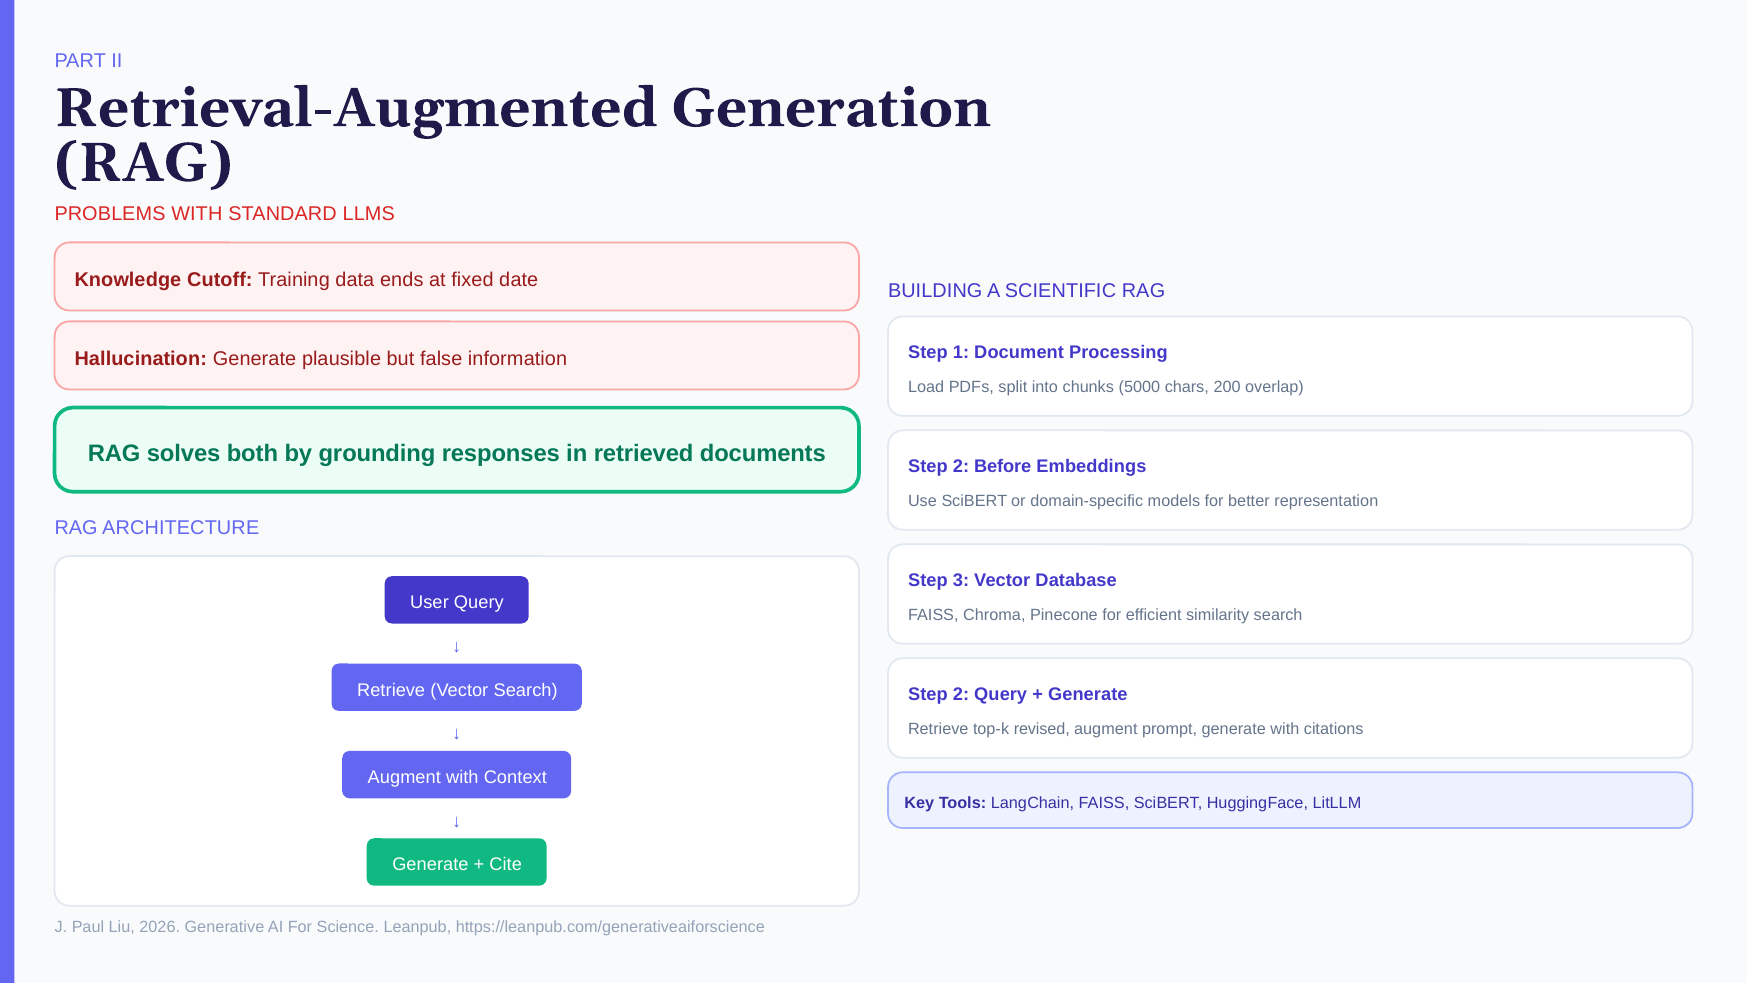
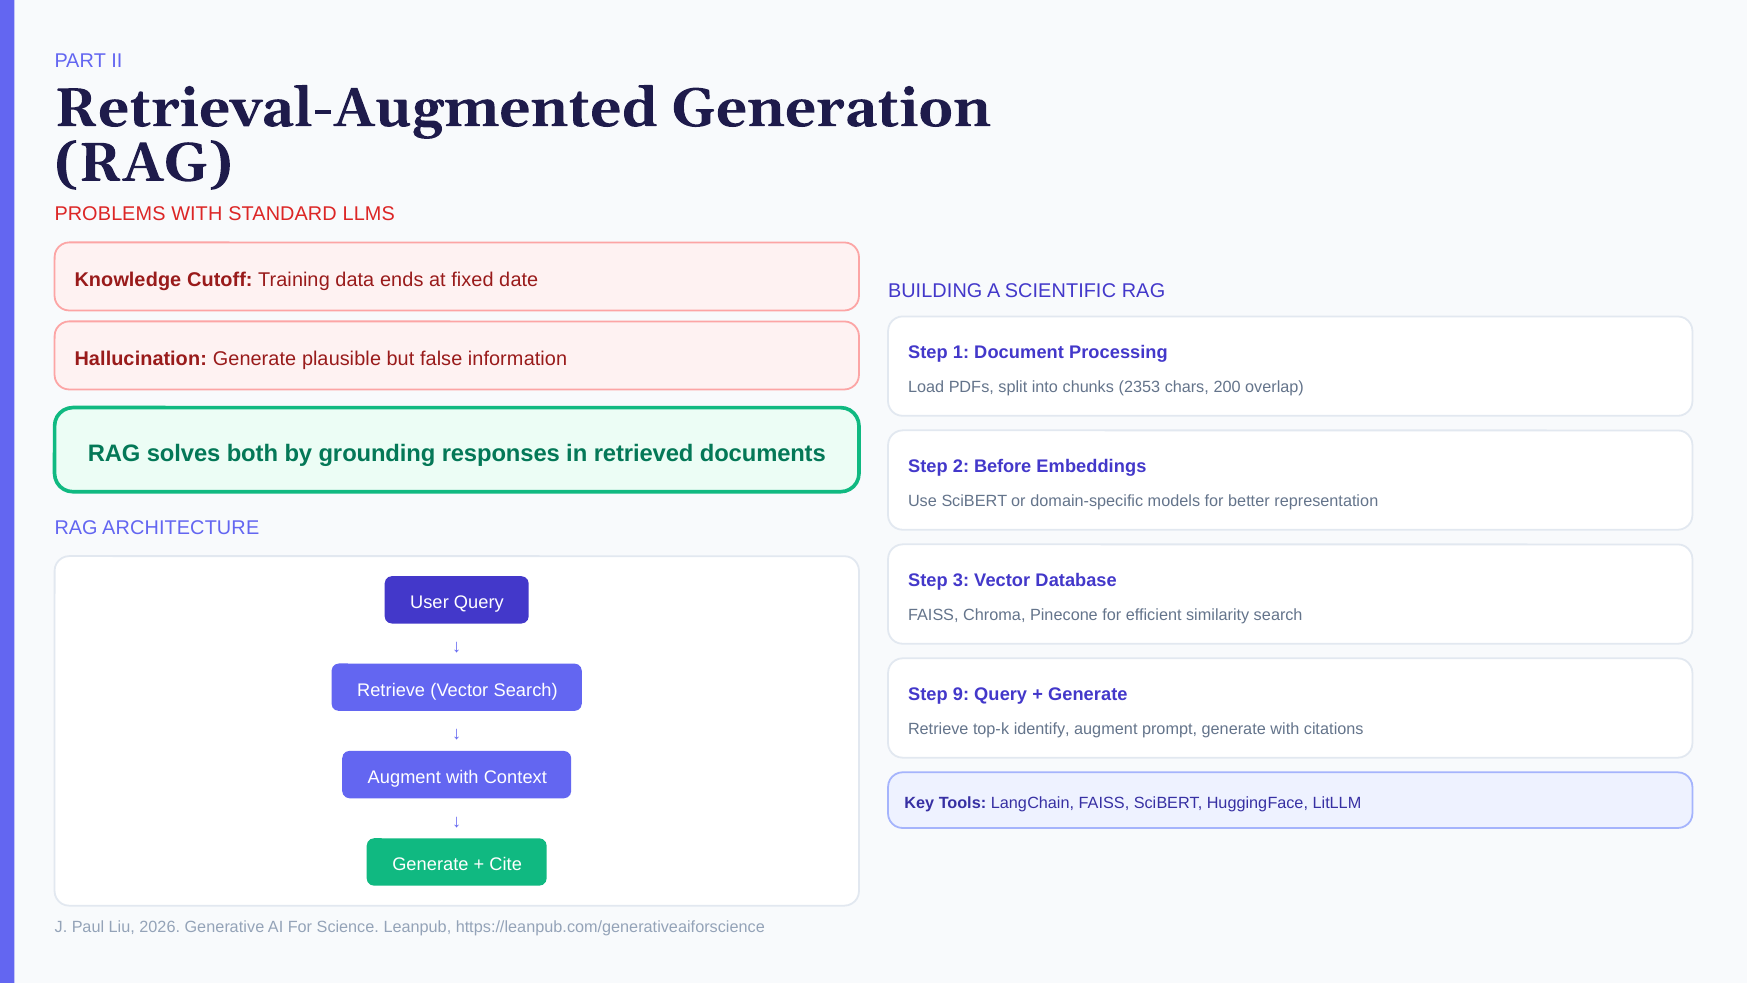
5000: 5000 -> 2353 (1139, 387)
2: 2 -> 9 (961, 694)
revised: revised -> identify (1042, 729)
